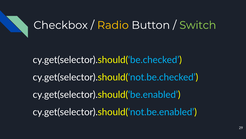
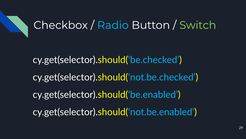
Radio colour: yellow -> light blue (113, 25)
